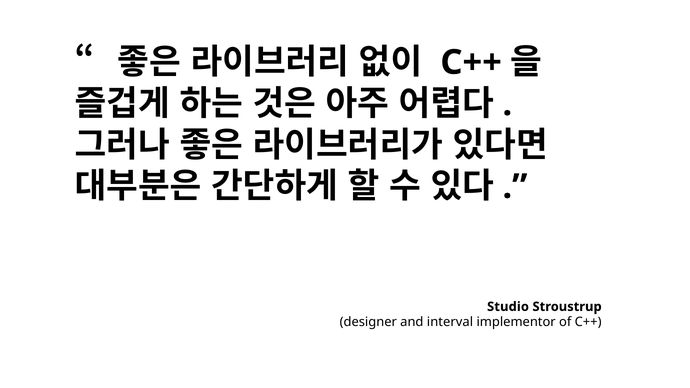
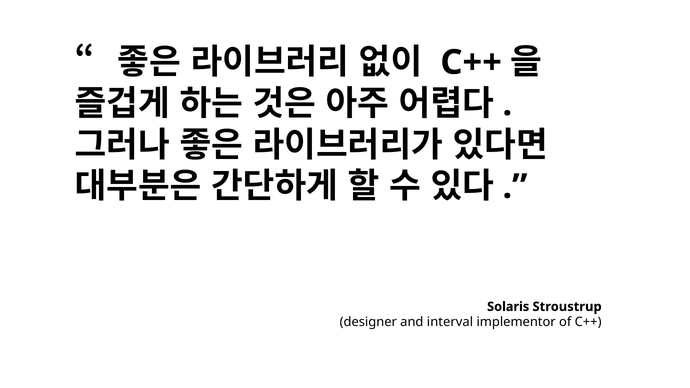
Studio: Studio -> Solaris (508, 307)
